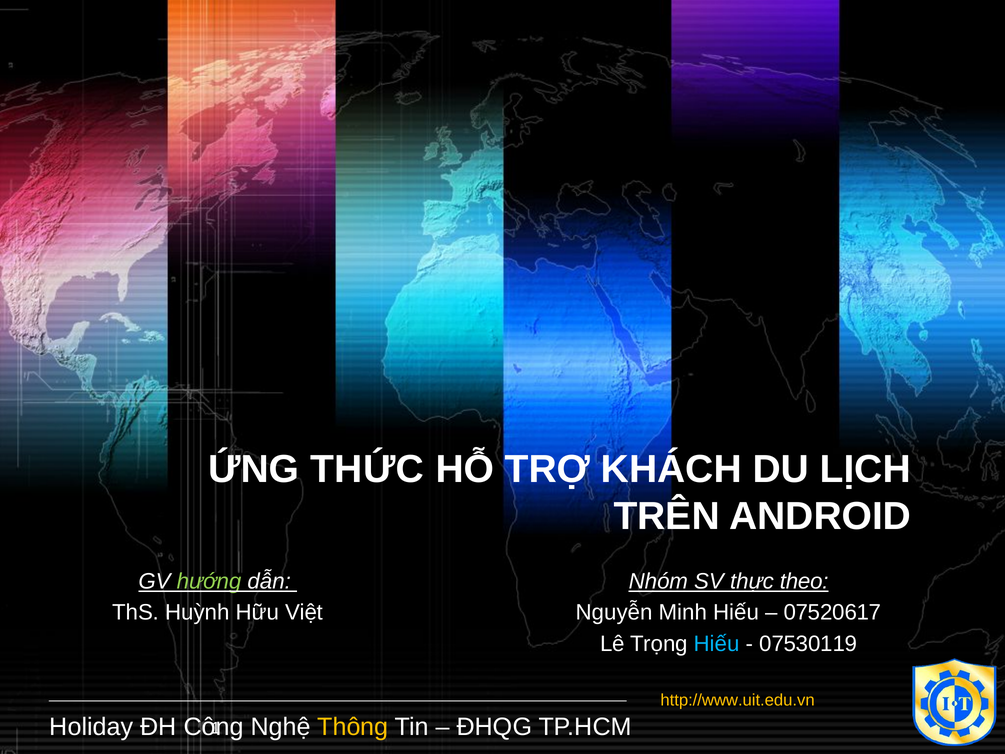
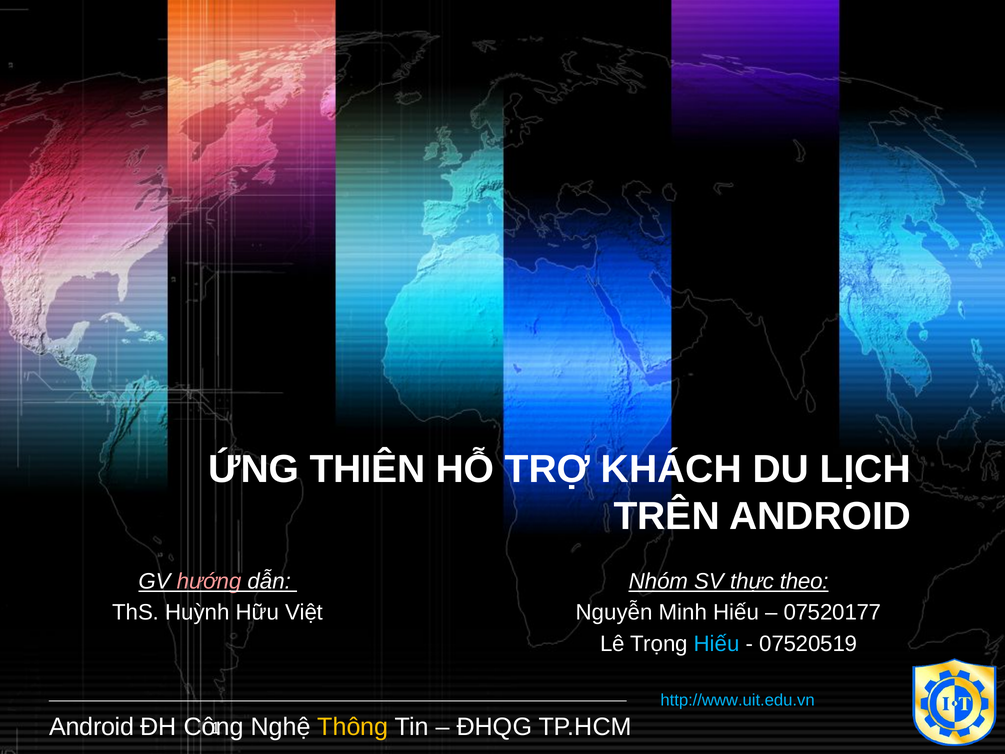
THỨC: THỨC -> THIÊN (367, 469)
hướng colour: light green -> pink (209, 581)
07520617: 07520617 -> 07520177 (832, 612)
07530119: 07530119 -> 07520519 (808, 644)
http://www.uit.edu.vn colour: yellow -> light blue (738, 700)
Holiday: Holiday -> Android (92, 727)
